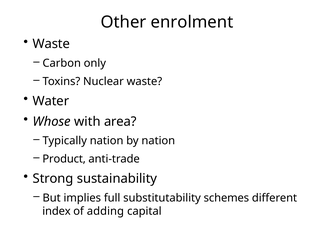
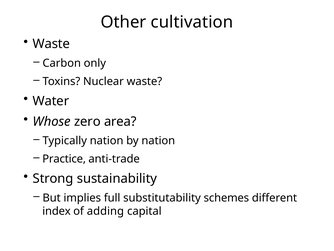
enrolment: enrolment -> cultivation (192, 22)
with: with -> zero (87, 121)
Product: Product -> Practice (64, 159)
